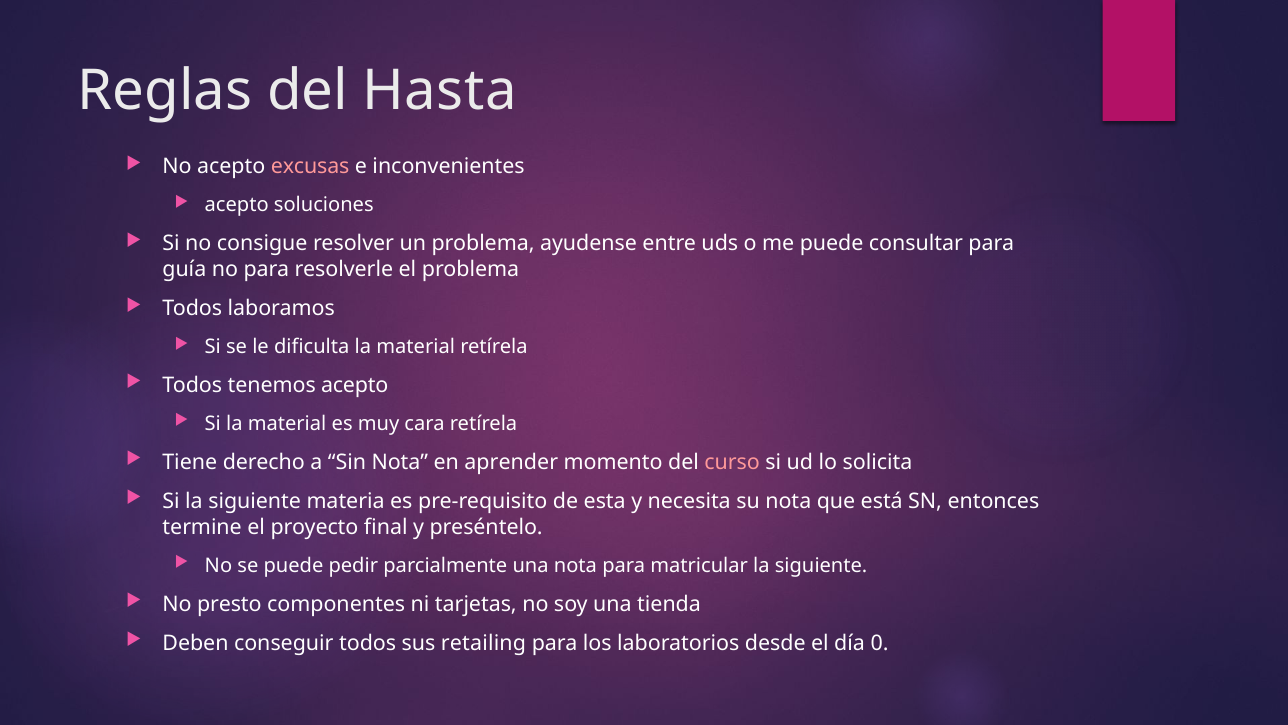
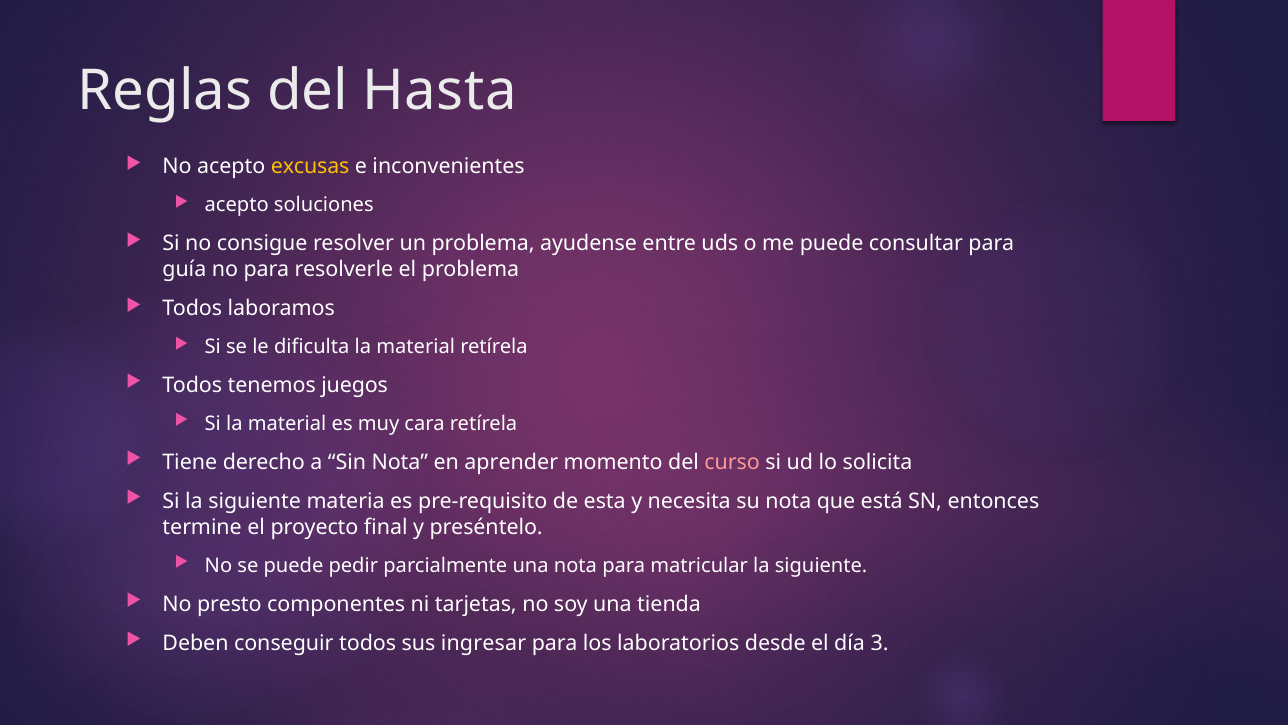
excusas colour: pink -> yellow (310, 167)
tenemos acepto: acepto -> juegos (355, 385)
retailing: retailing -> ingresar (483, 643)
0: 0 -> 3 (880, 643)
